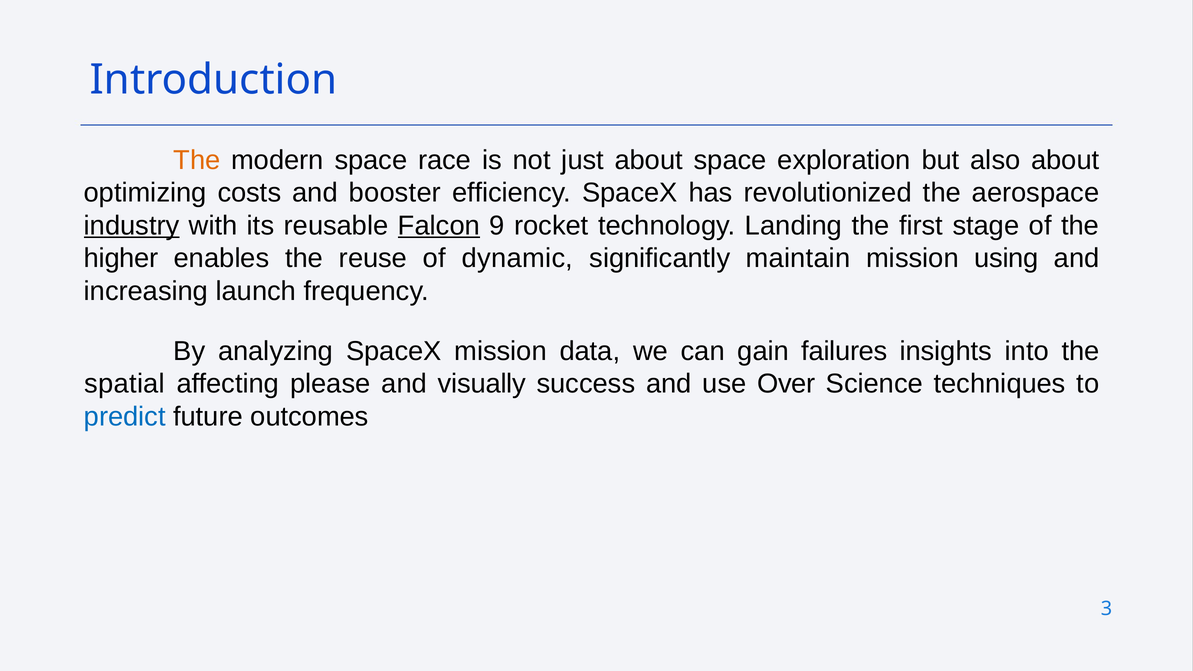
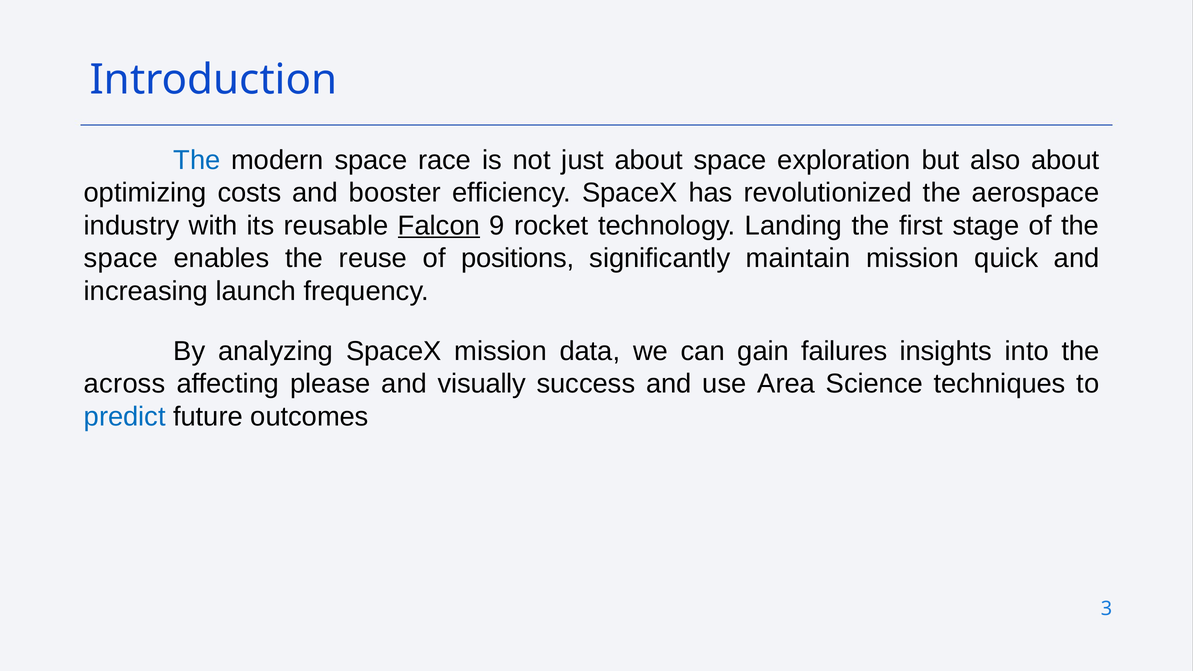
The colour: orange -> blue (197, 160)
industry underline: present -> none (132, 226)
higher: higher -> space (121, 258)
dynamic: dynamic -> positions (518, 258)
using: using -> quick (1006, 258)
spatial: spatial -> across (125, 384)
Over: Over -> Area (786, 384)
